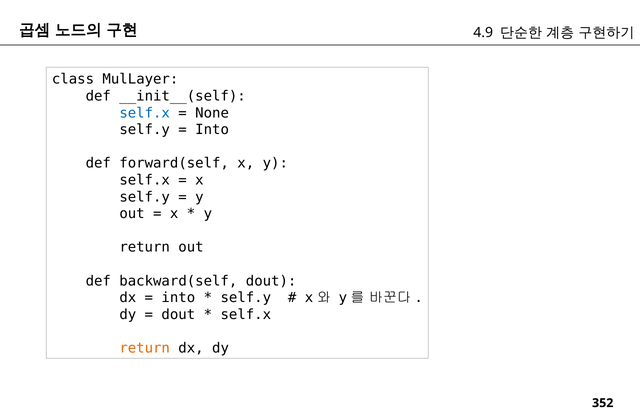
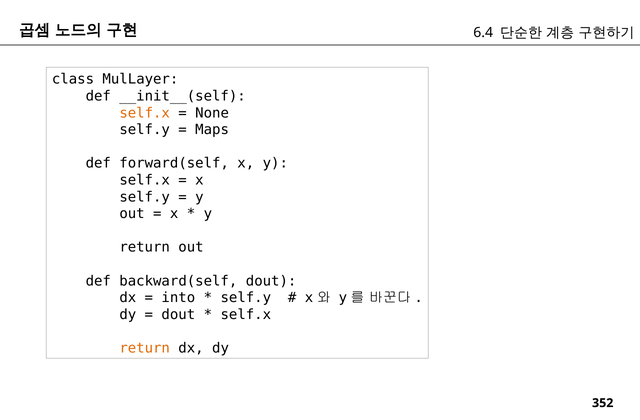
4.9: 4.9 -> 6.4 (483, 33)
self.x colour: blue -> orange (145, 113)
Into: Into -> Maps (212, 130)
